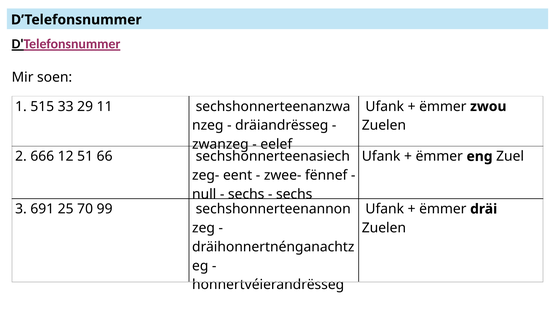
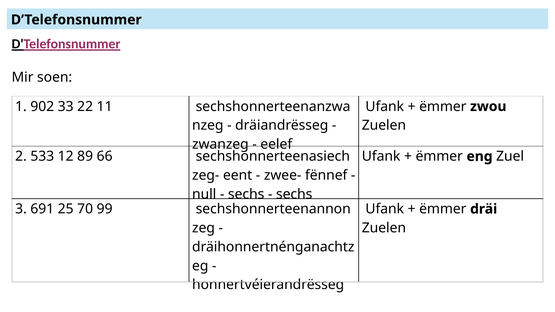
515: 515 -> 902 (42, 107)
29: 29 -> 22 (85, 107)
666: 666 -> 533 (42, 156)
51: 51 -> 89 (85, 156)
